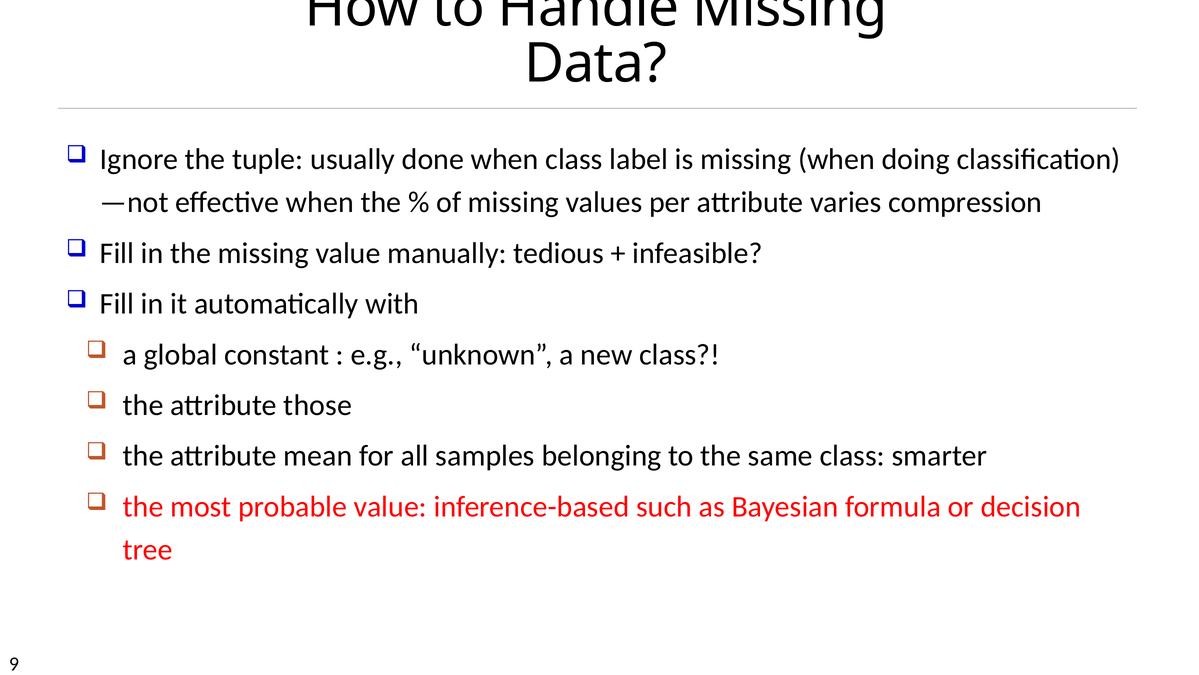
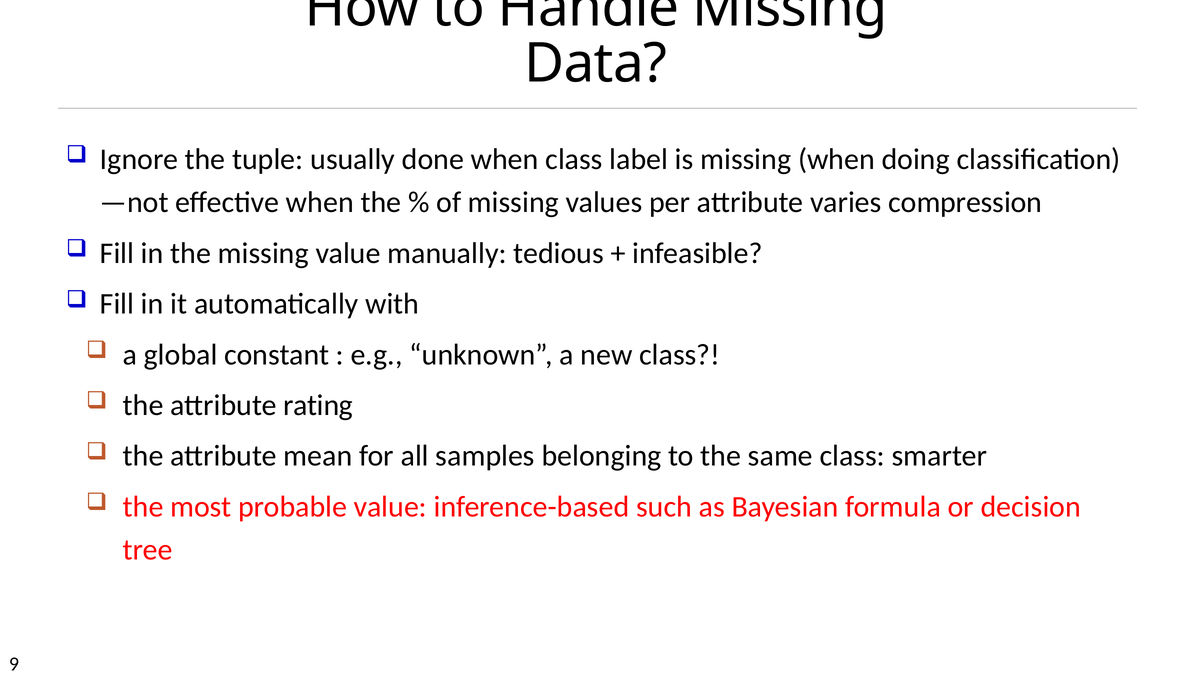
those: those -> rating (318, 405)
